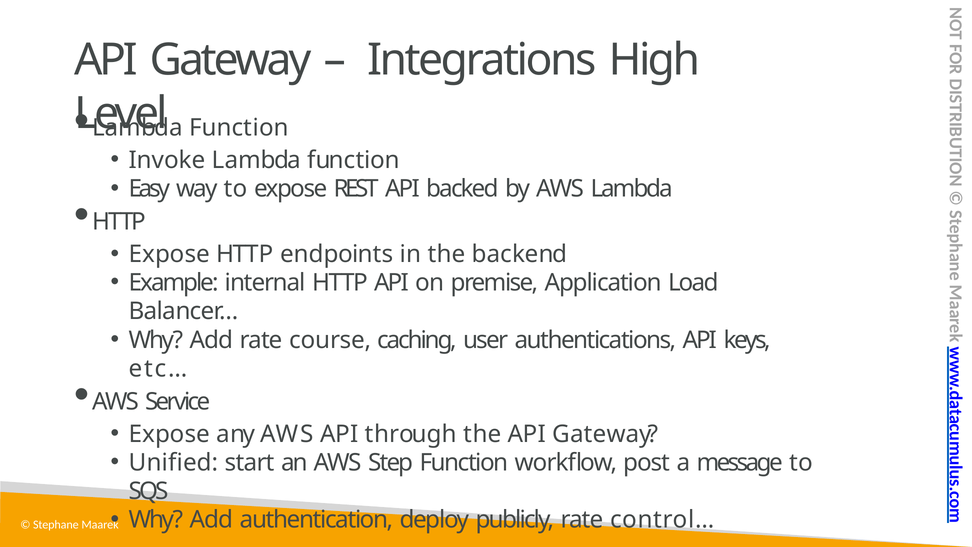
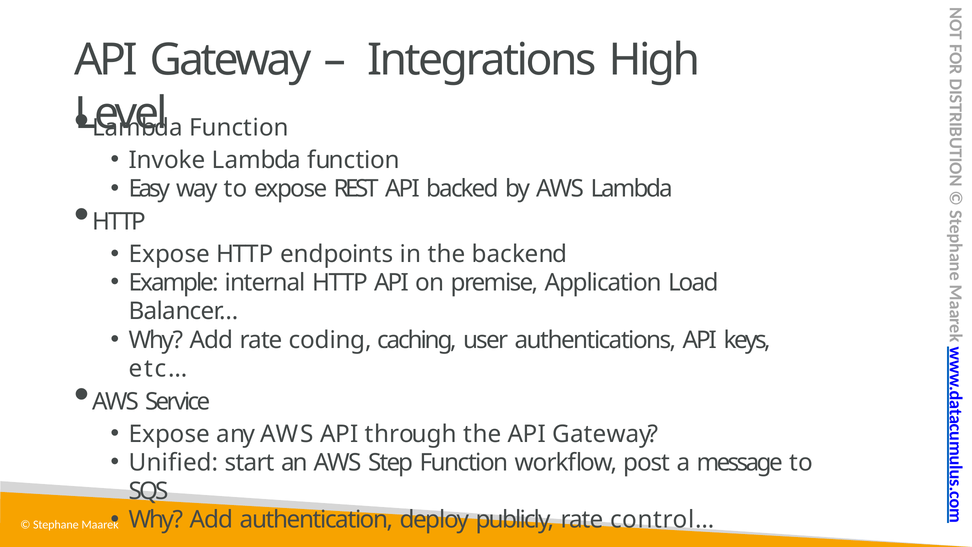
course: course -> coding (330, 340)
